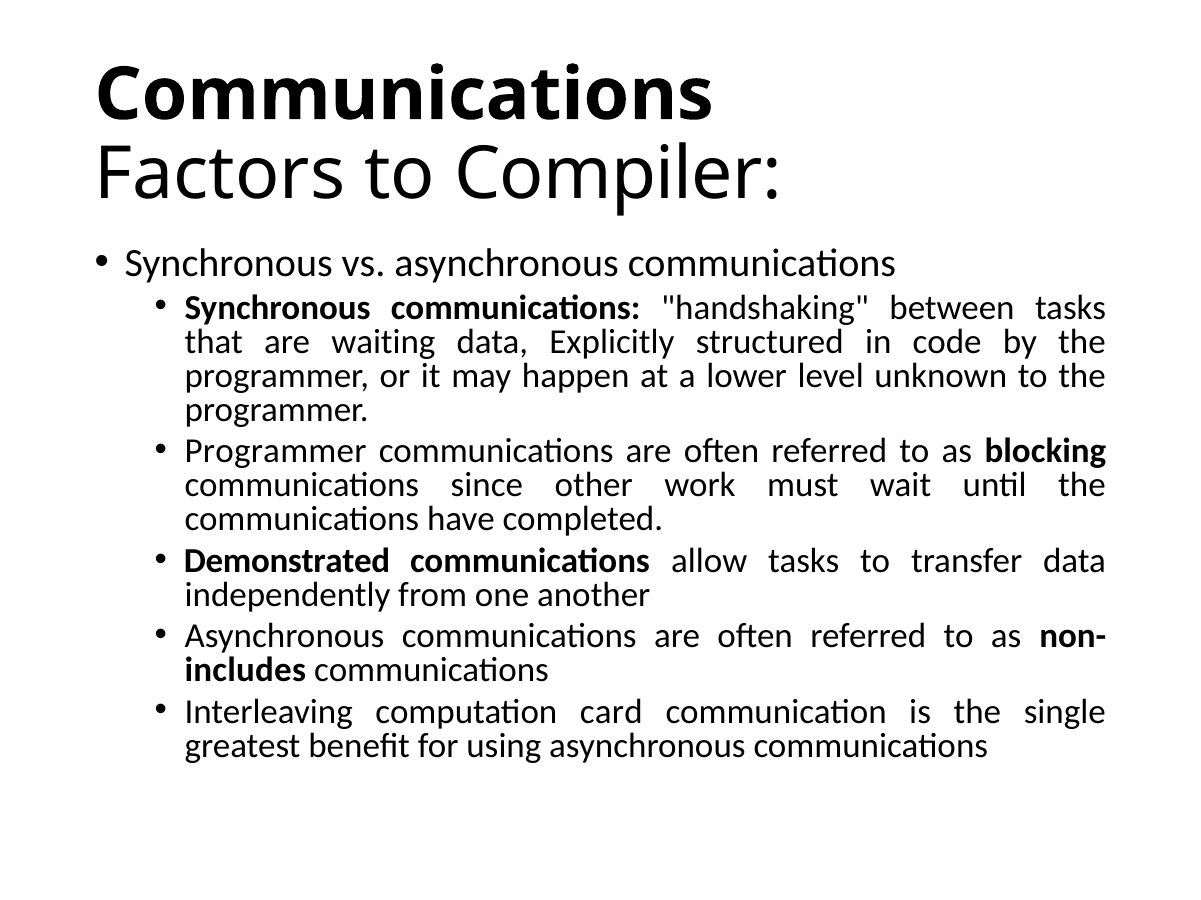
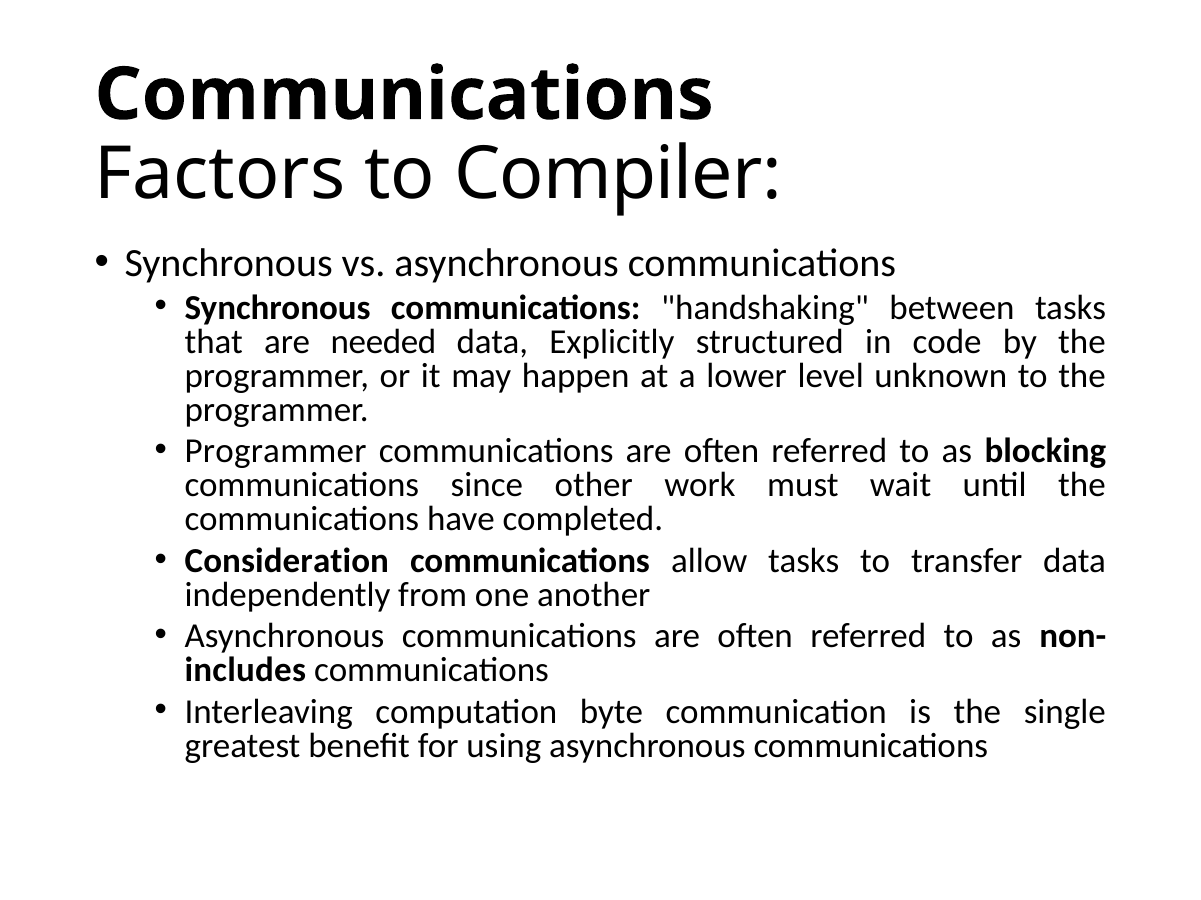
waiting: waiting -> needed (383, 342)
Demonstrated: Demonstrated -> Consideration (287, 561)
card: card -> byte (611, 712)
